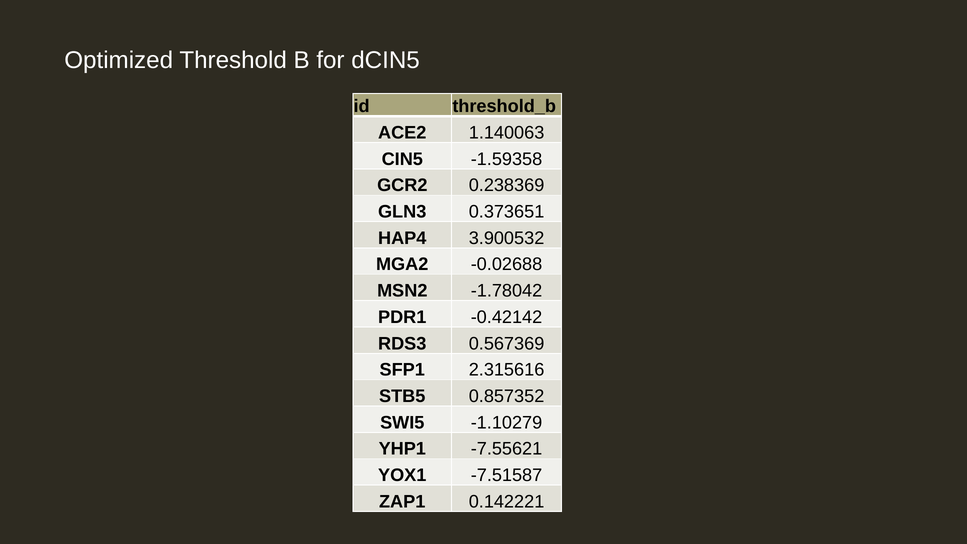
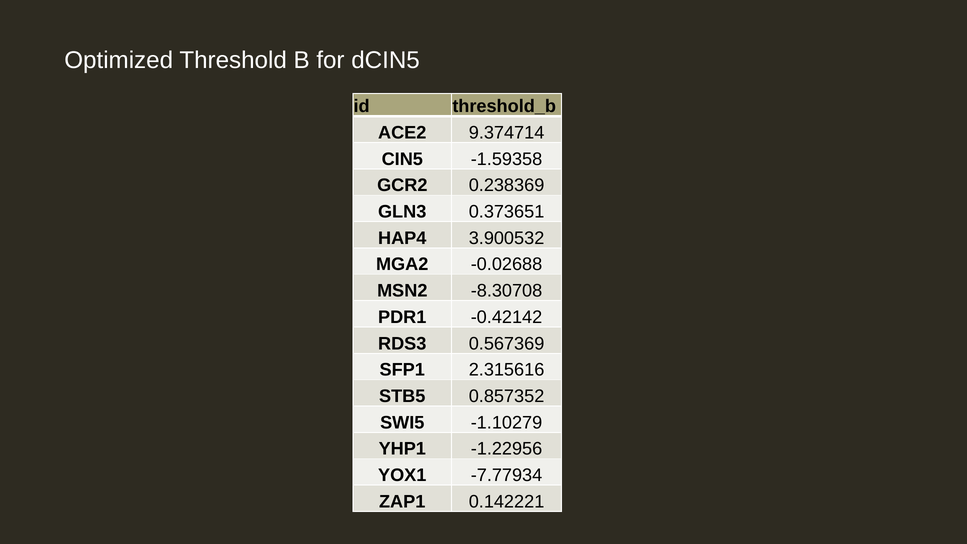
1.140063: 1.140063 -> 9.374714 (507, 133)
-1.78042: -1.78042 -> -8.30708 (507, 291)
-7.55621: -7.55621 -> -1.22956 (507, 449)
-7.51587: -7.51587 -> -7.77934 (507, 475)
